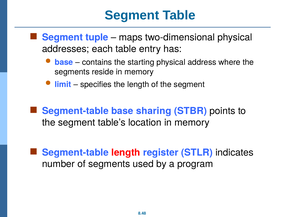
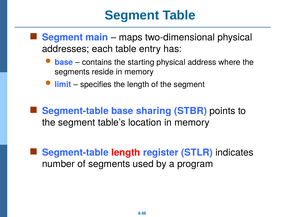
tuple: tuple -> main (97, 37)
